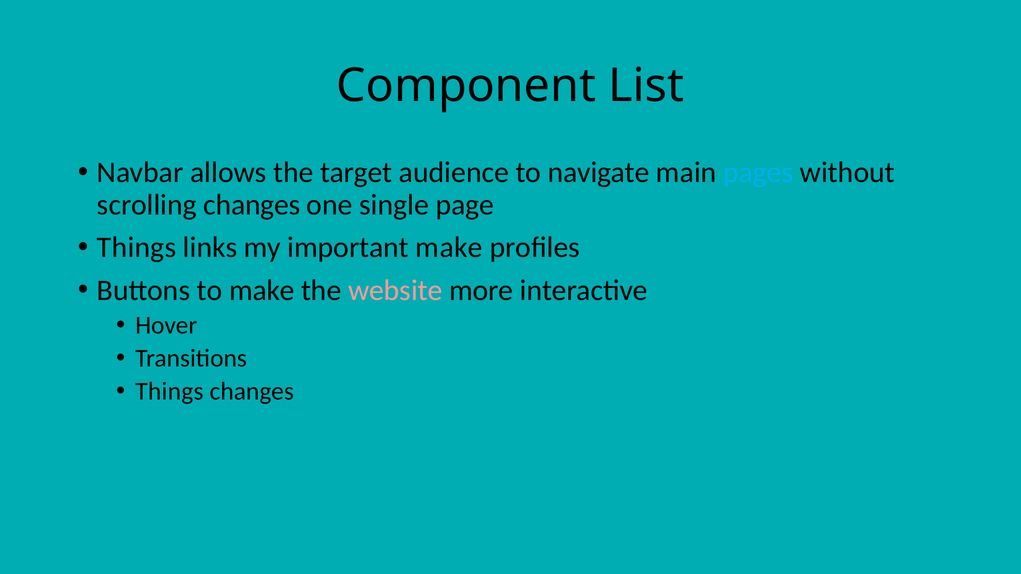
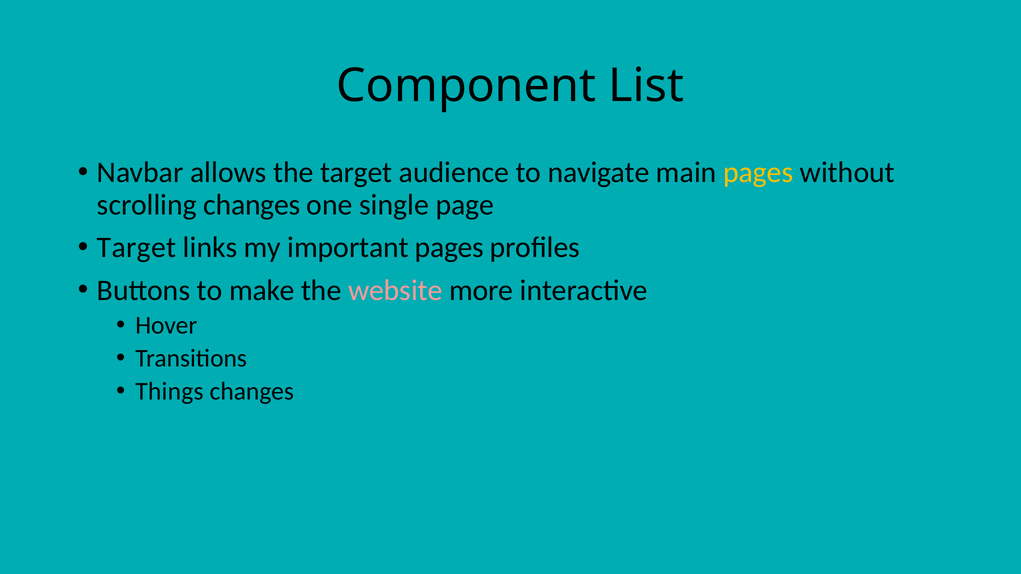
pages colour: light blue -> yellow (758, 173)
Things: Things -> Target (137, 248)
important make: make -> pages (449, 248)
